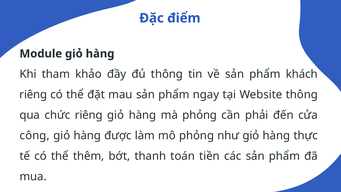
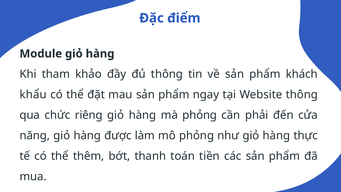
riêng: riêng -> khẩu (33, 95)
công: công -> năng (35, 135)
